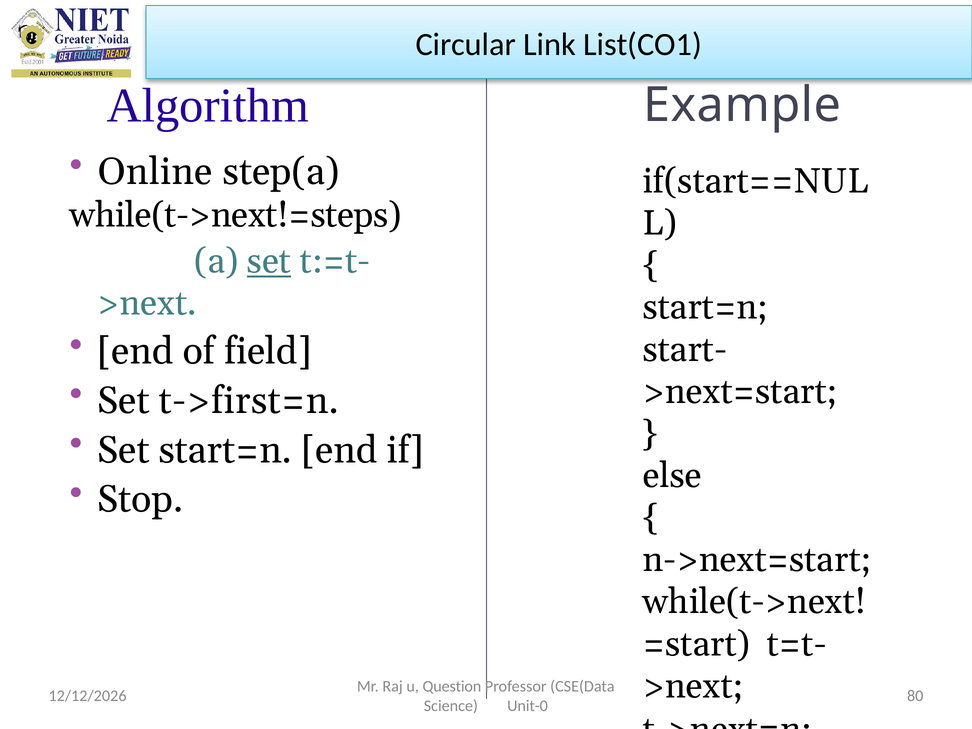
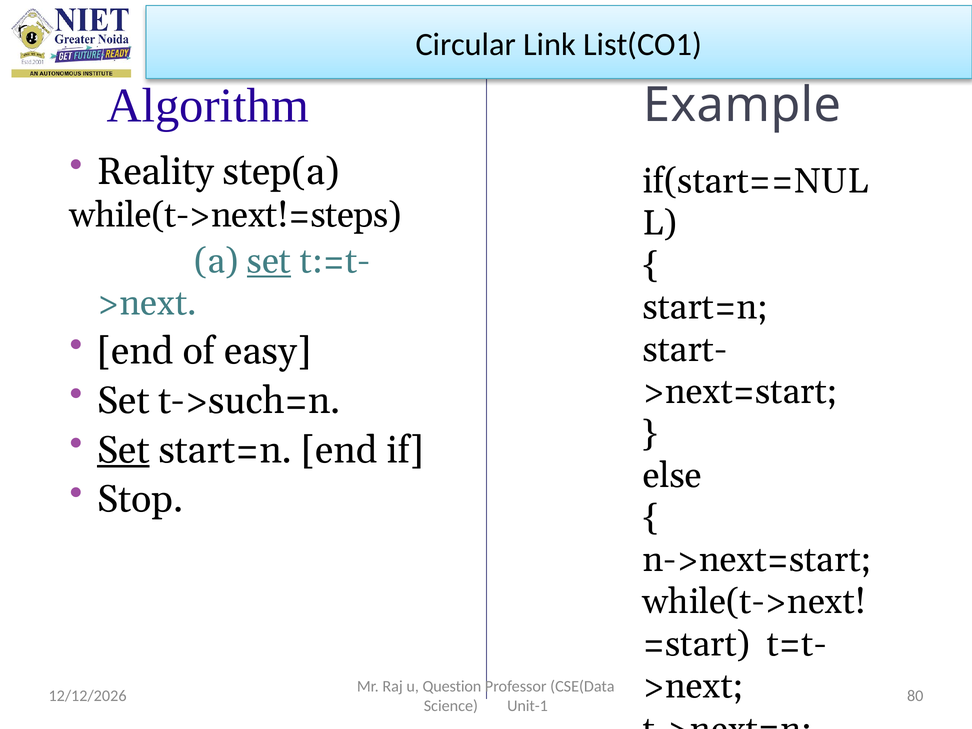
Online: Online -> Reality (156, 172)
field: field -> easy (268, 351)
t->first=n: t->first=n -> t->such=n (249, 401)
Set underline: none -> present (123, 450)
Unit-0: Unit-0 -> Unit-1 (528, 706)
